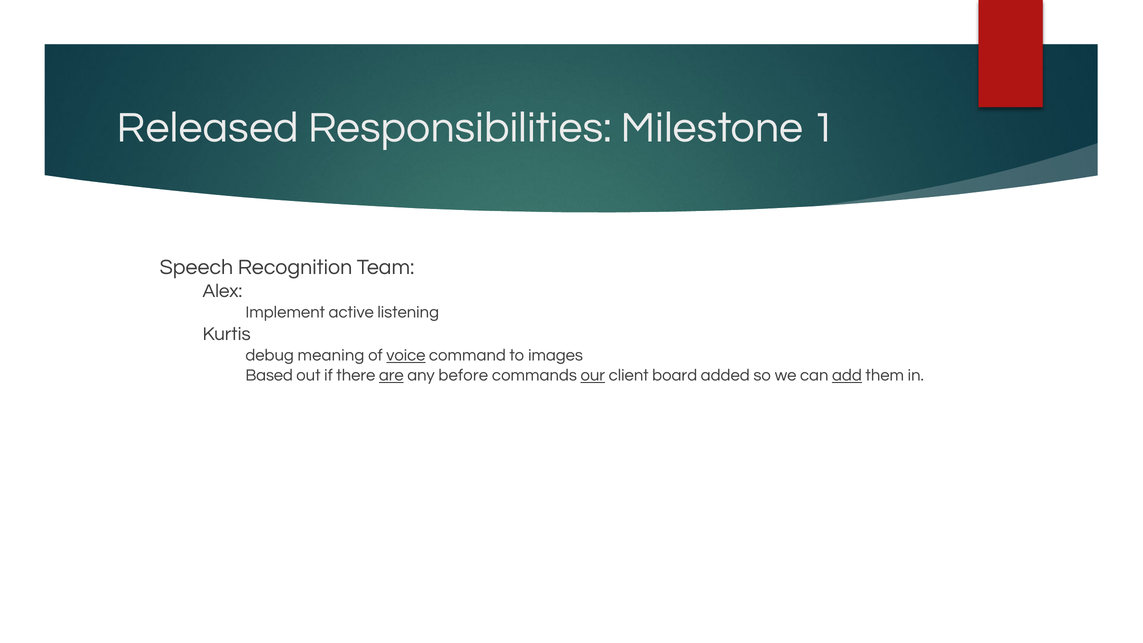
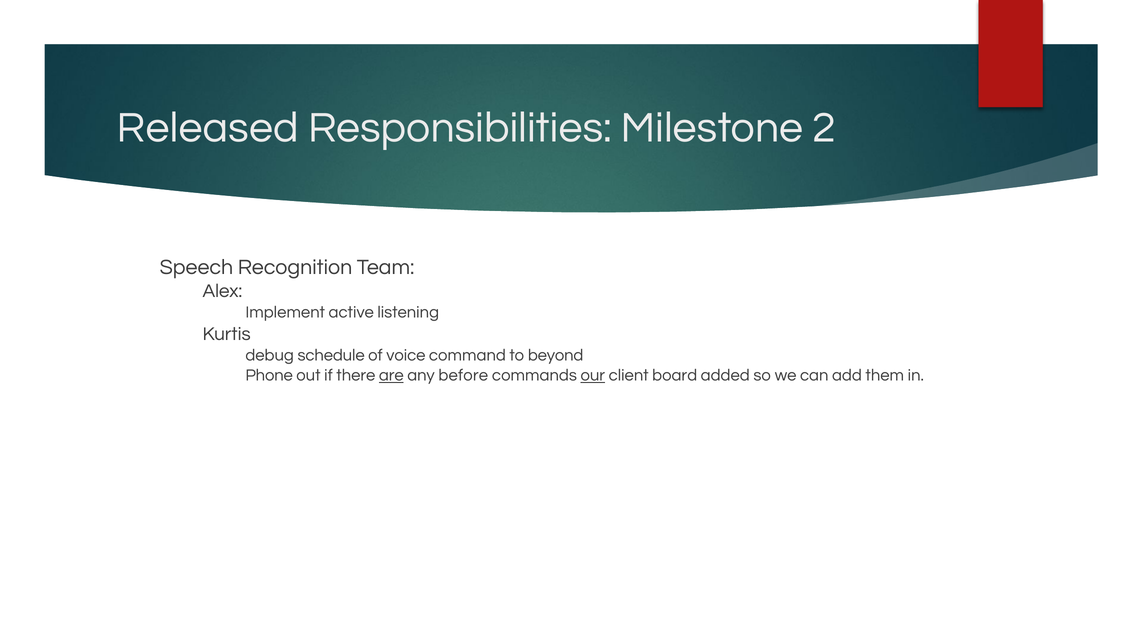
1: 1 -> 2 (824, 127)
meaning: meaning -> schedule (331, 355)
voice underline: present -> none (406, 355)
images: images -> beyond (556, 355)
Based: Based -> Phone (269, 375)
add underline: present -> none (847, 375)
